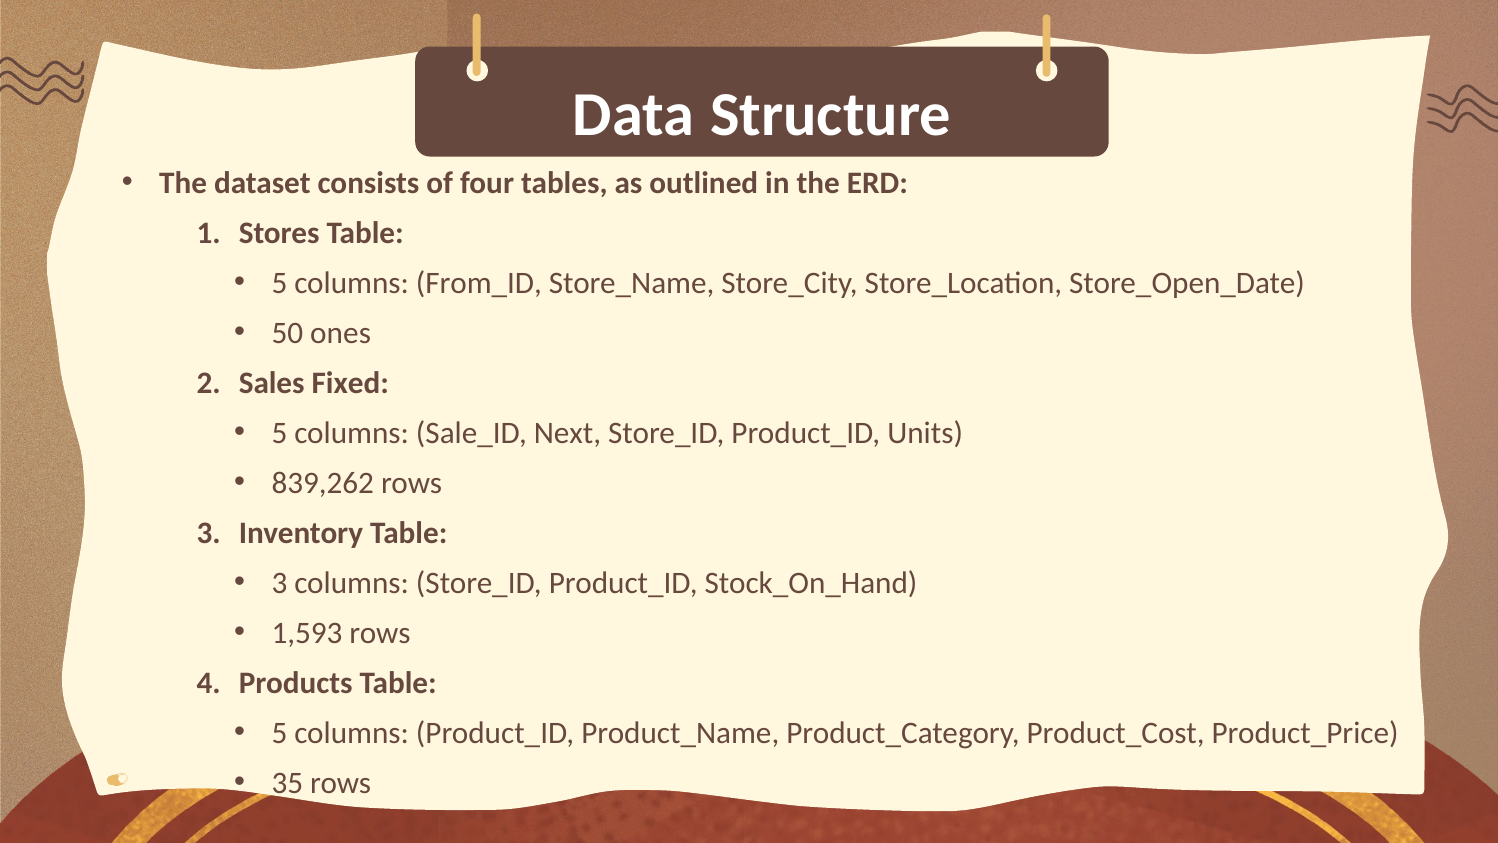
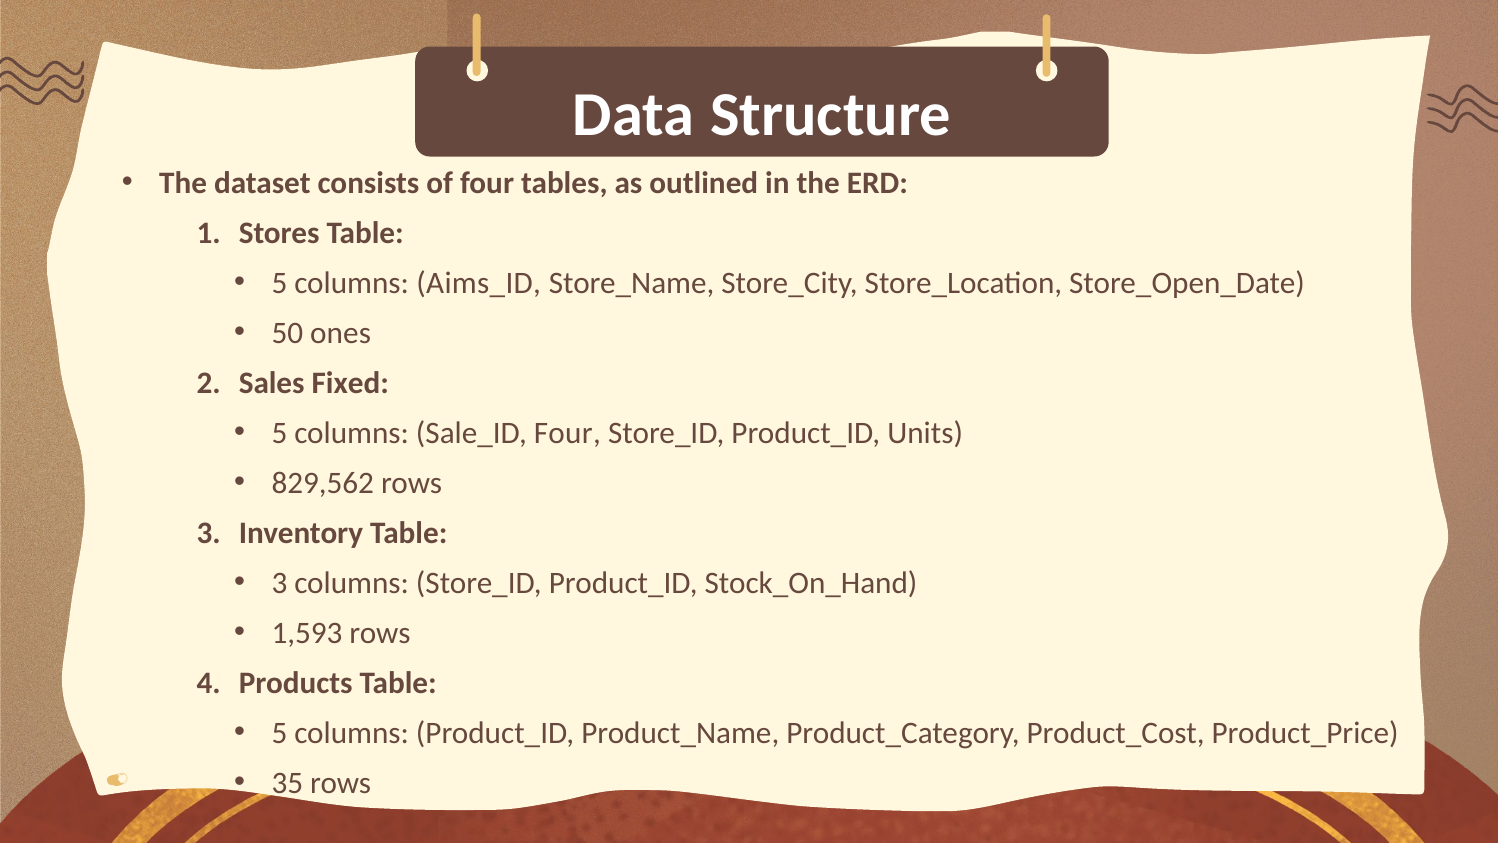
From_ID: From_ID -> Aims_ID (479, 283)
Sale_ID Next: Next -> Four (567, 433)
839,262: 839,262 -> 829,562 (323, 483)
